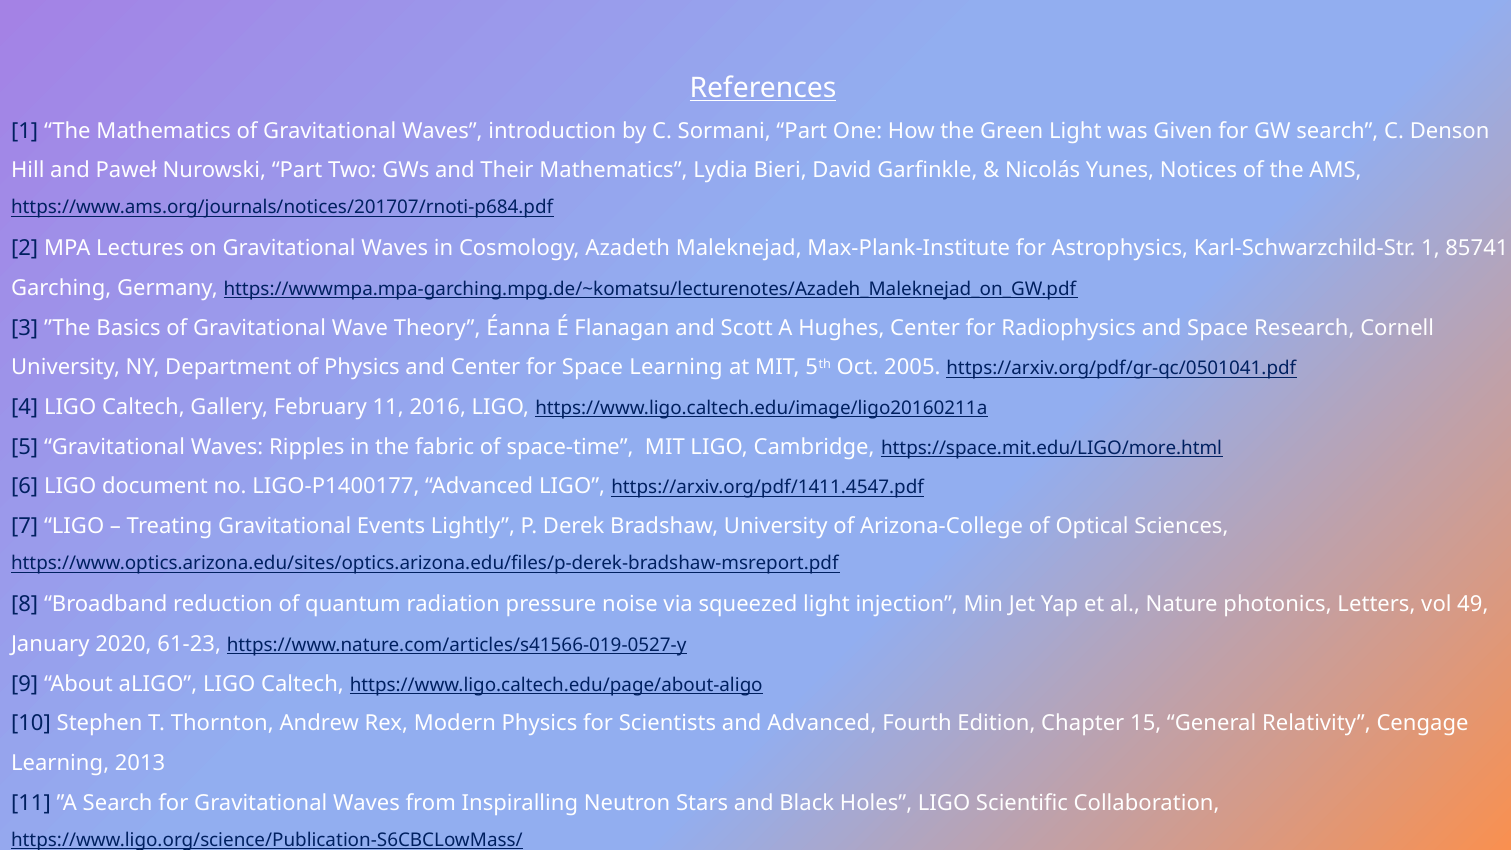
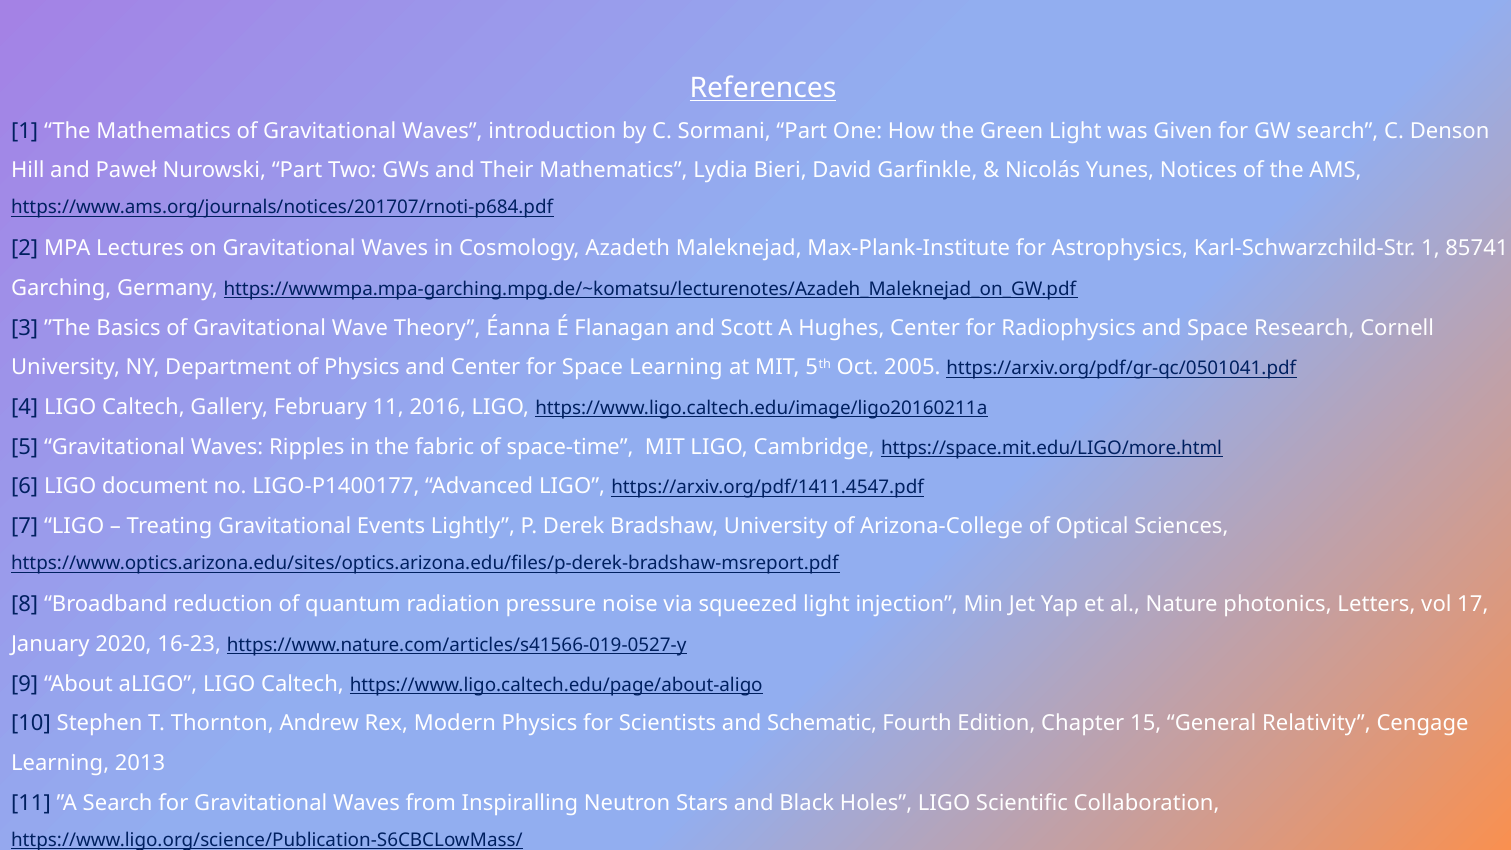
49: 49 -> 17 (1473, 604)
61-23: 61-23 -> 16-23 (189, 644)
and Advanced: Advanced -> Schematic (822, 723)
